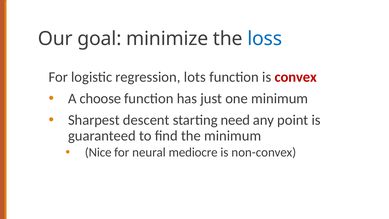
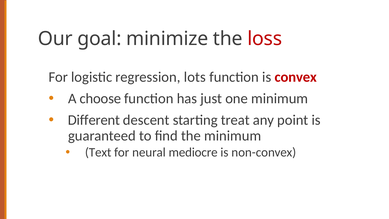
loss colour: blue -> red (265, 39)
Sharpest: Sharpest -> Different (94, 120)
need: need -> treat (235, 120)
Nice: Nice -> Text (98, 152)
